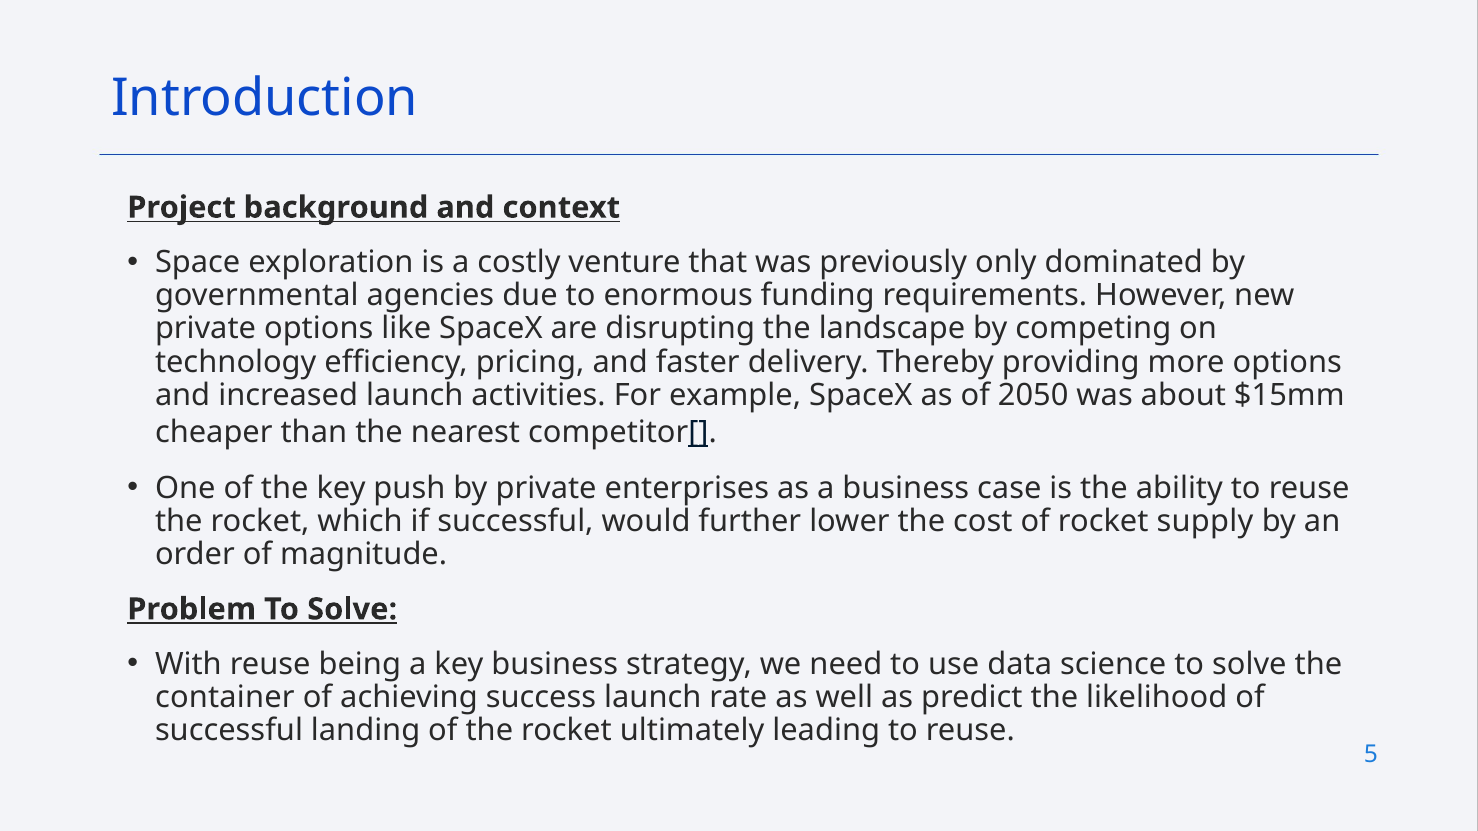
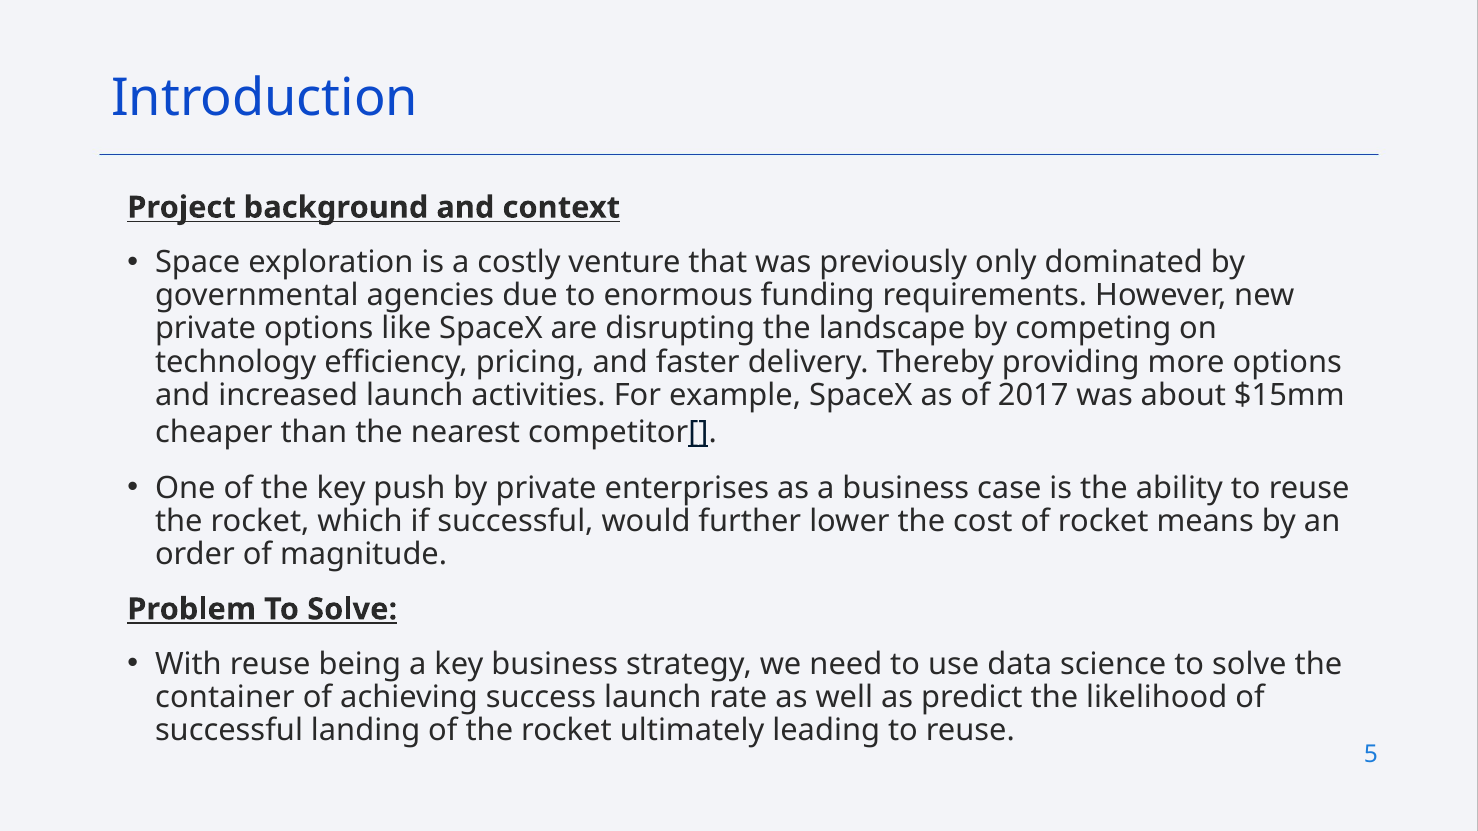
2050: 2050 -> 2017 (1033, 395)
supply: supply -> means (1205, 521)
